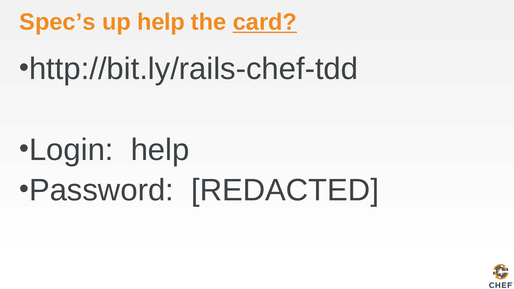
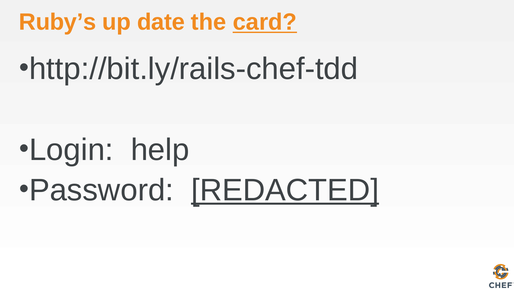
Spec’s: Spec’s -> Ruby’s (58, 22)
up help: help -> date (161, 22)
REDACTED underline: none -> present (285, 190)
